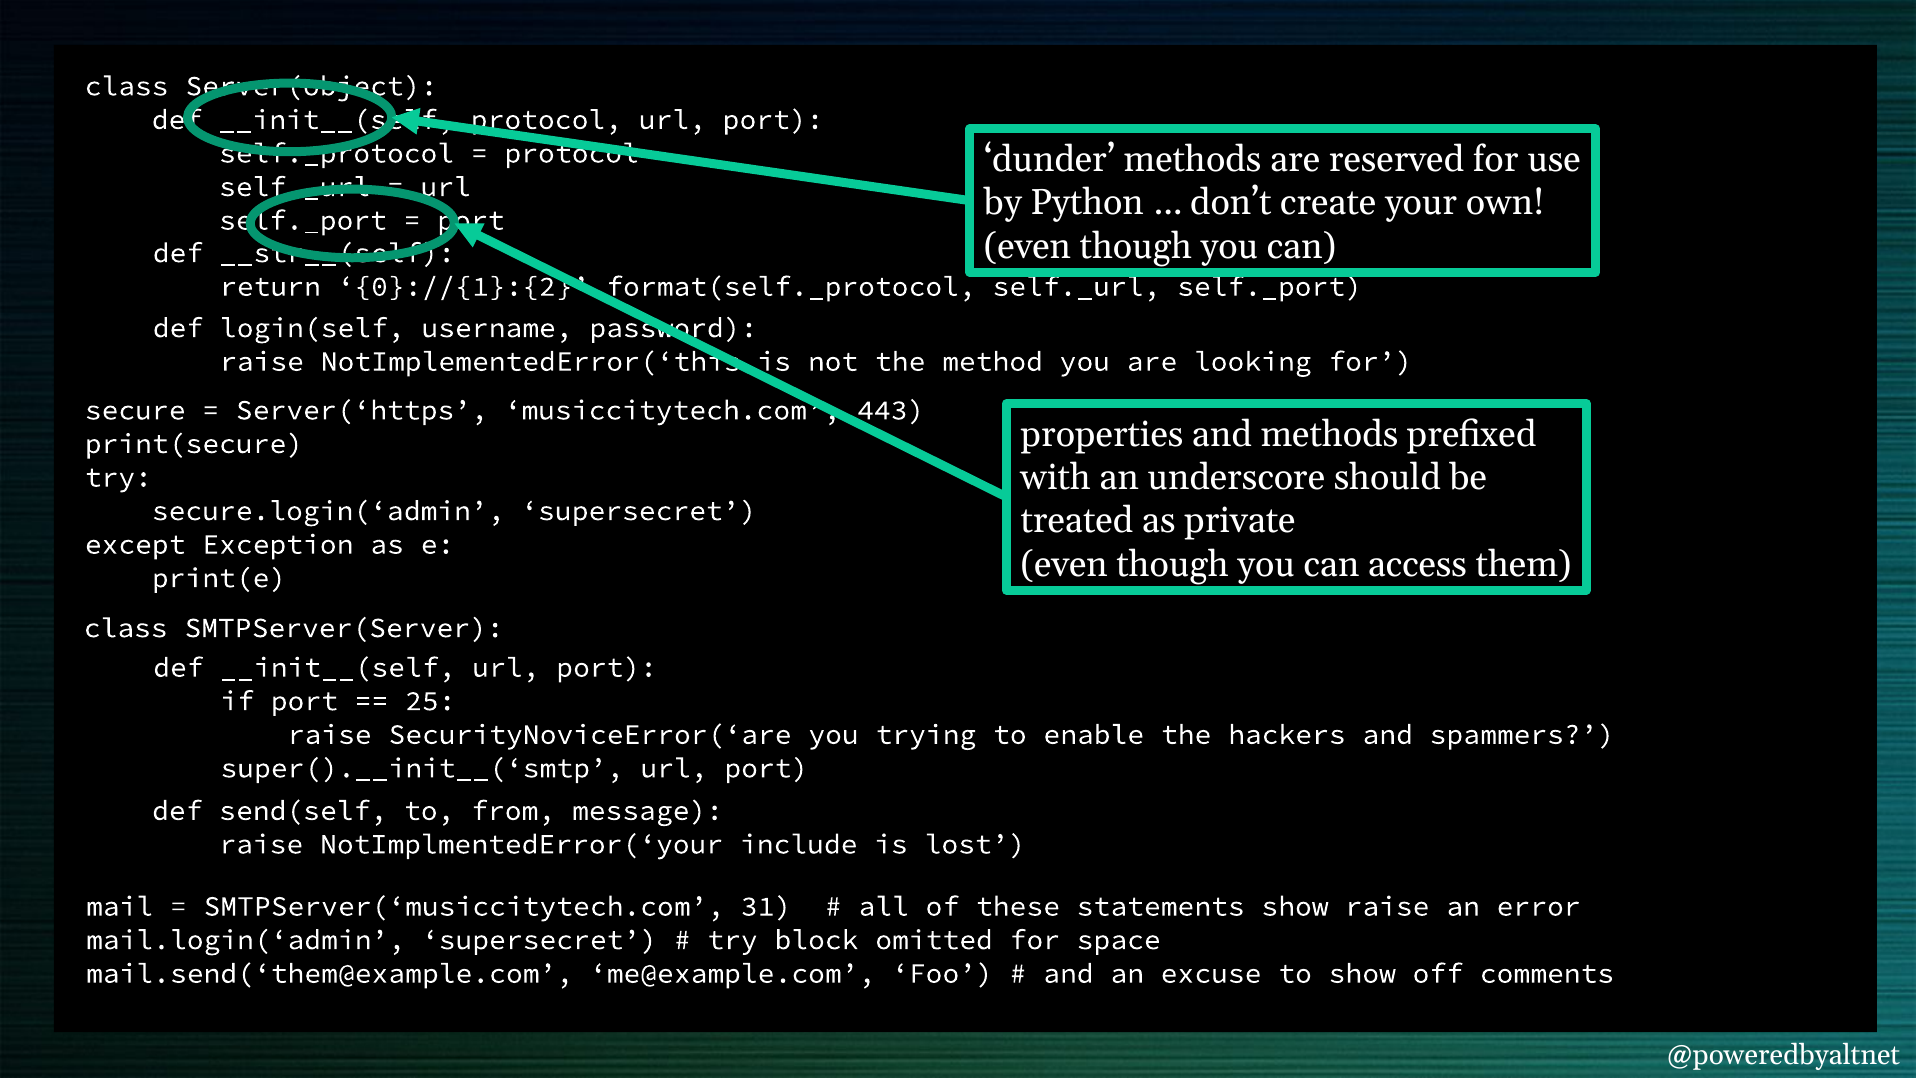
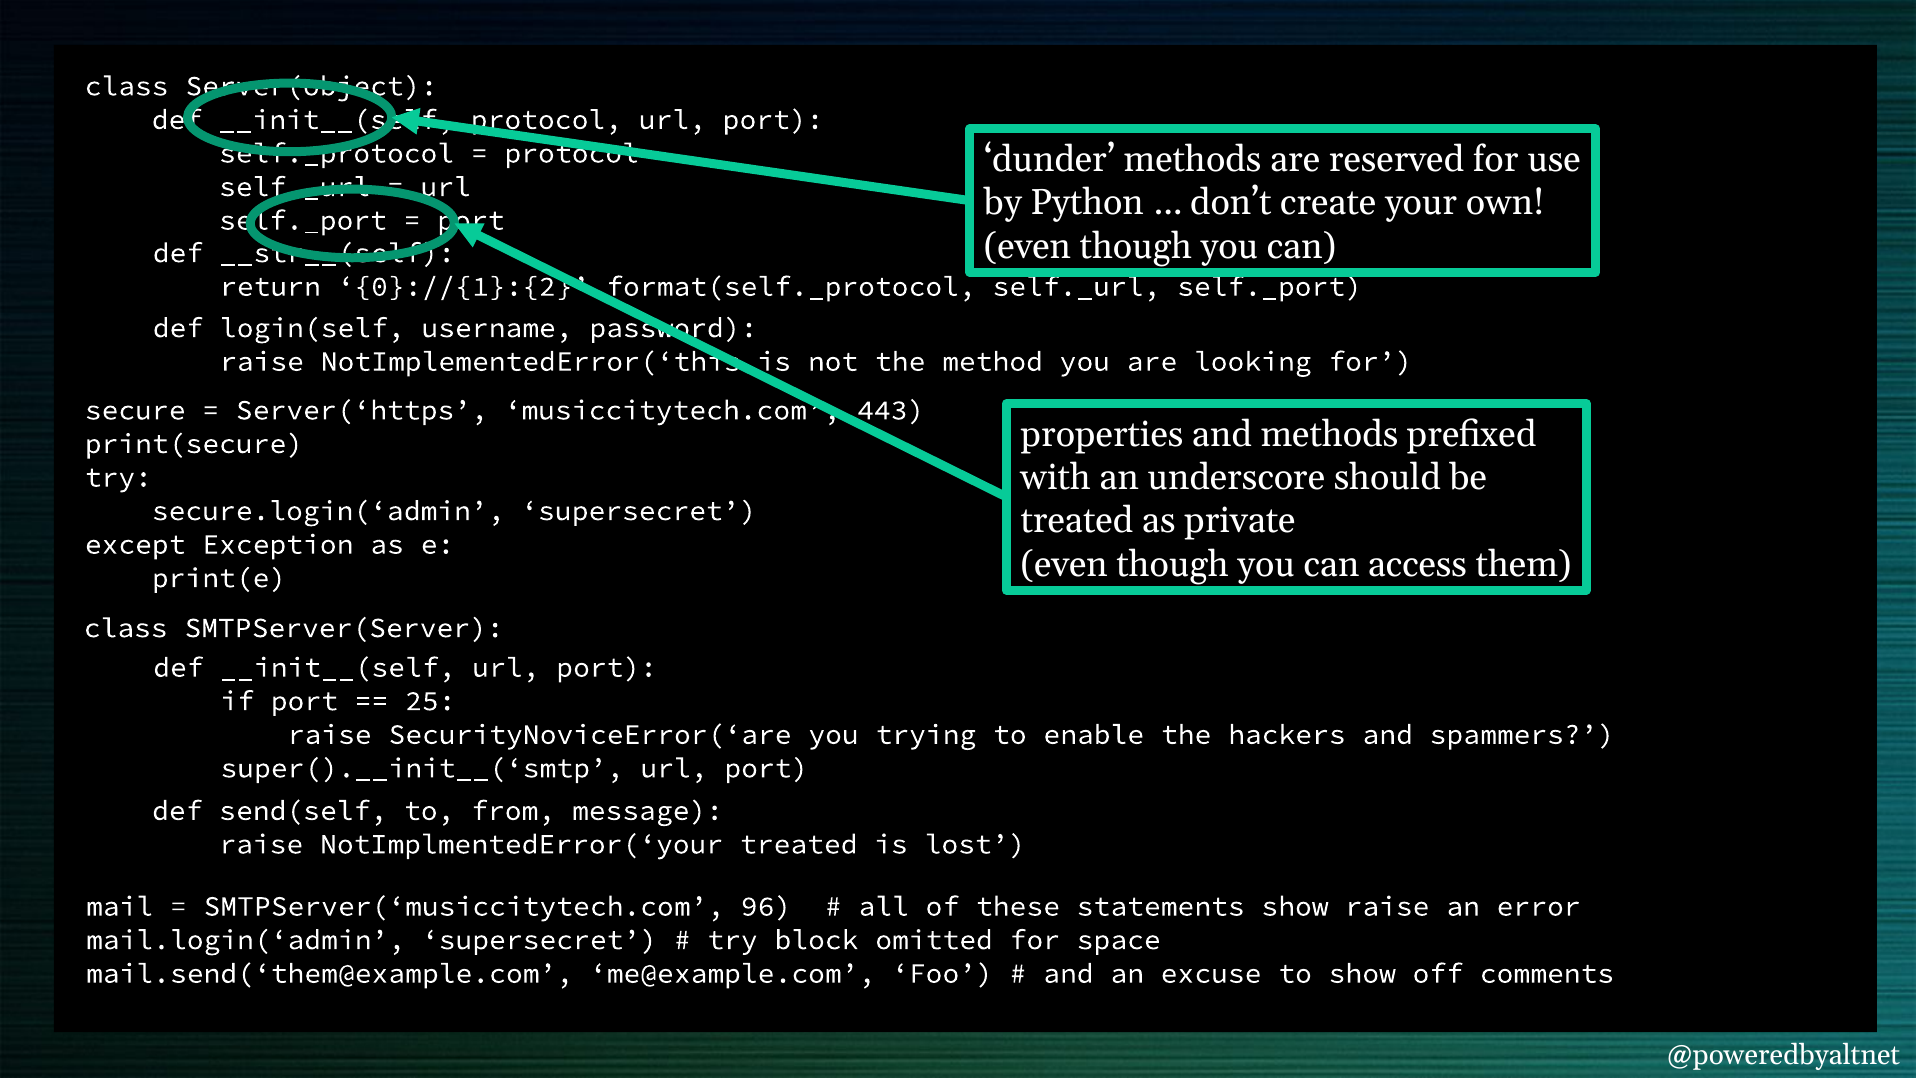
NotImplmentedError(‘your include: include -> treated (799, 844)
31: 31 -> 96 (766, 906)
